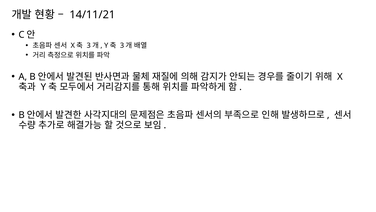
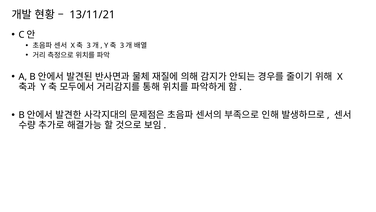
14/11/21: 14/11/21 -> 13/11/21 (92, 15)
